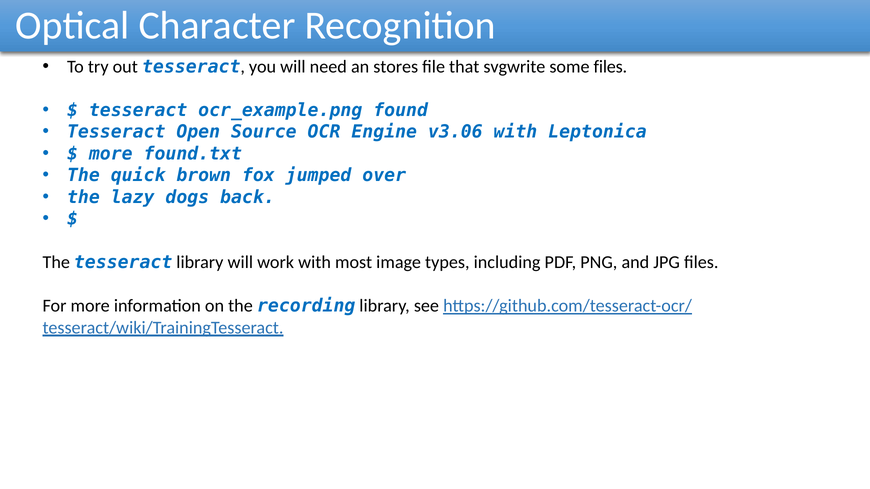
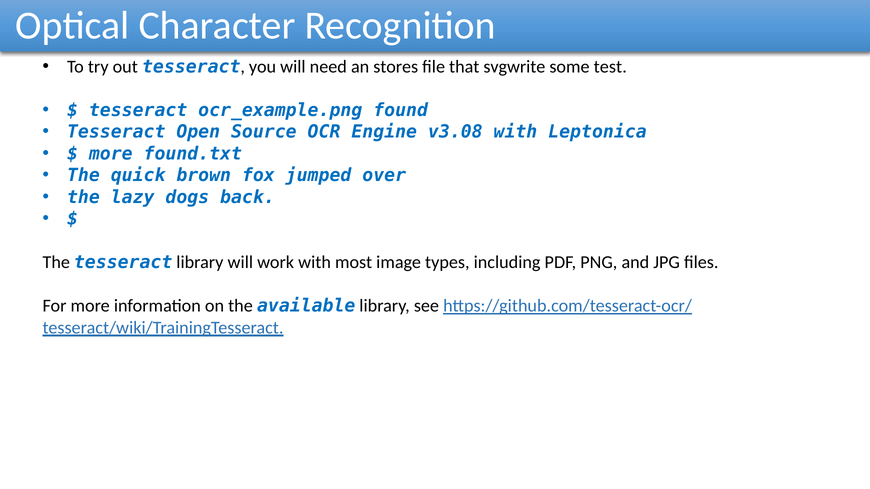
some files: files -> test (610, 67)
v3.06: v3.06 -> v3.08 (455, 132)
recording: recording -> available (306, 306)
